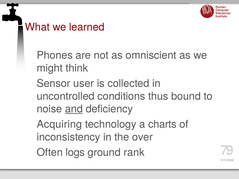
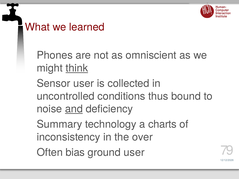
think underline: none -> present (77, 68)
Acquiring: Acquiring -> Summary (59, 124)
logs: logs -> bias (75, 153)
ground rank: rank -> user (134, 153)
